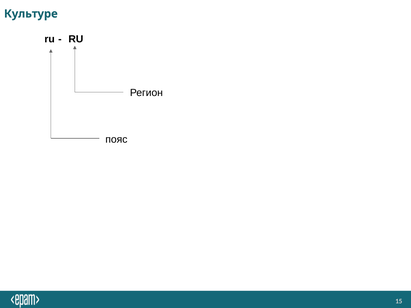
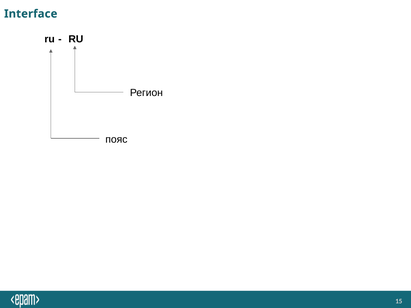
Культуре: Культуре -> Interface (31, 14)
